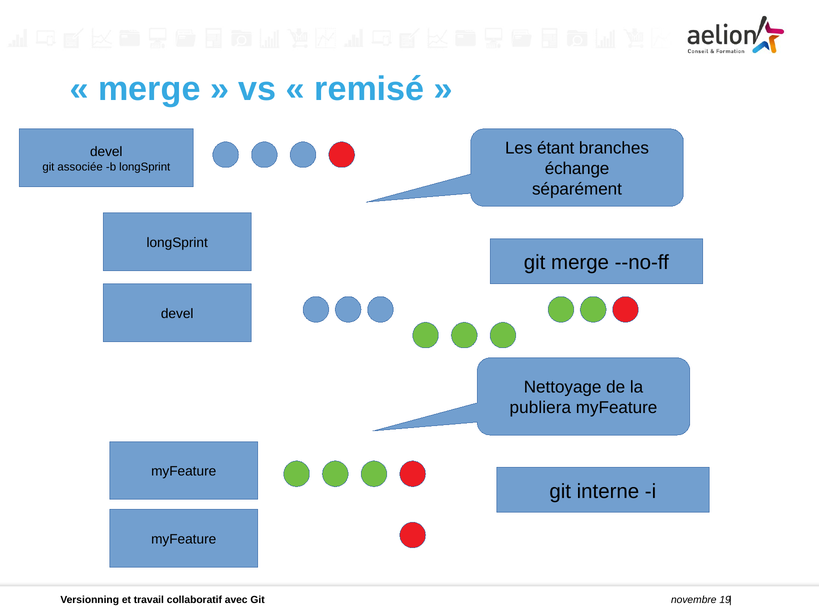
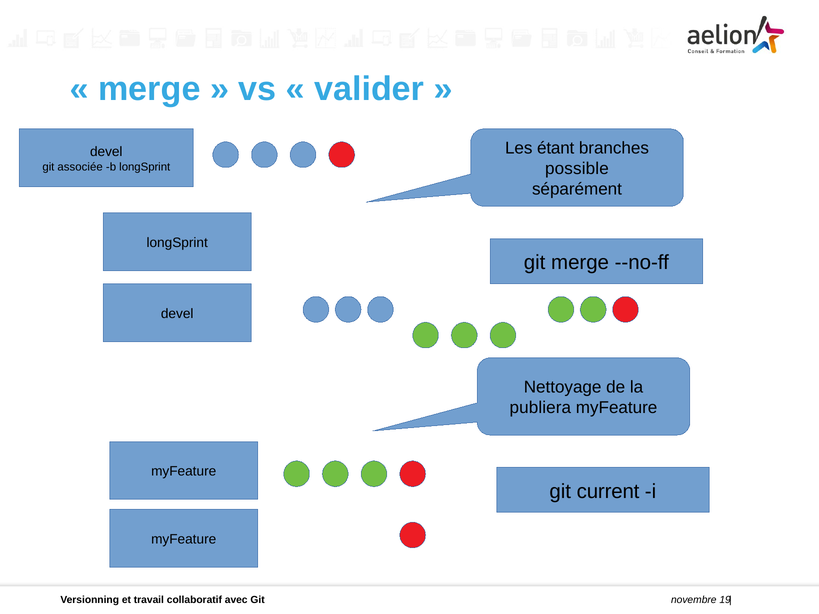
remisé: remisé -> valider (369, 89)
échange: échange -> possible (577, 169)
interne: interne -> current (608, 491)
